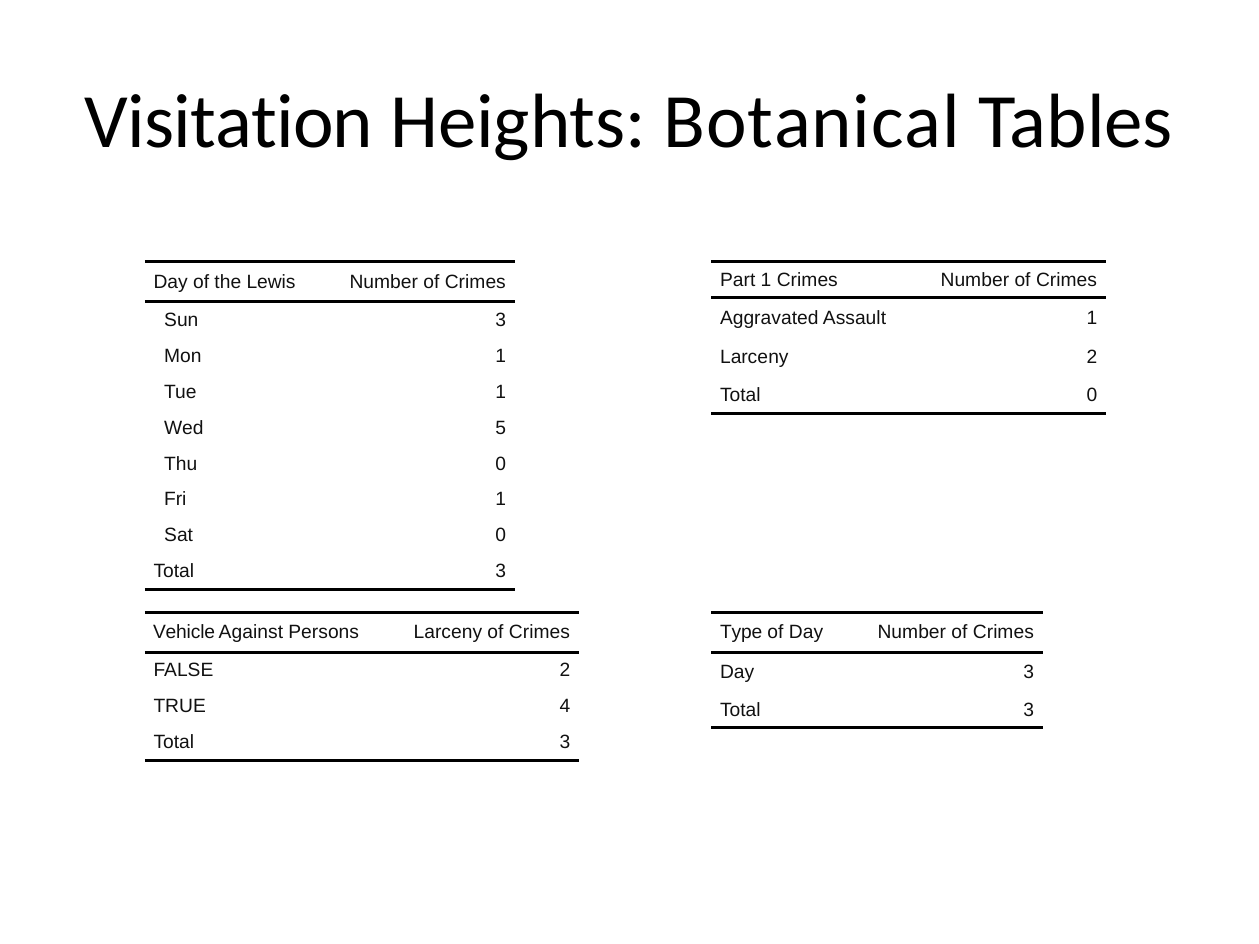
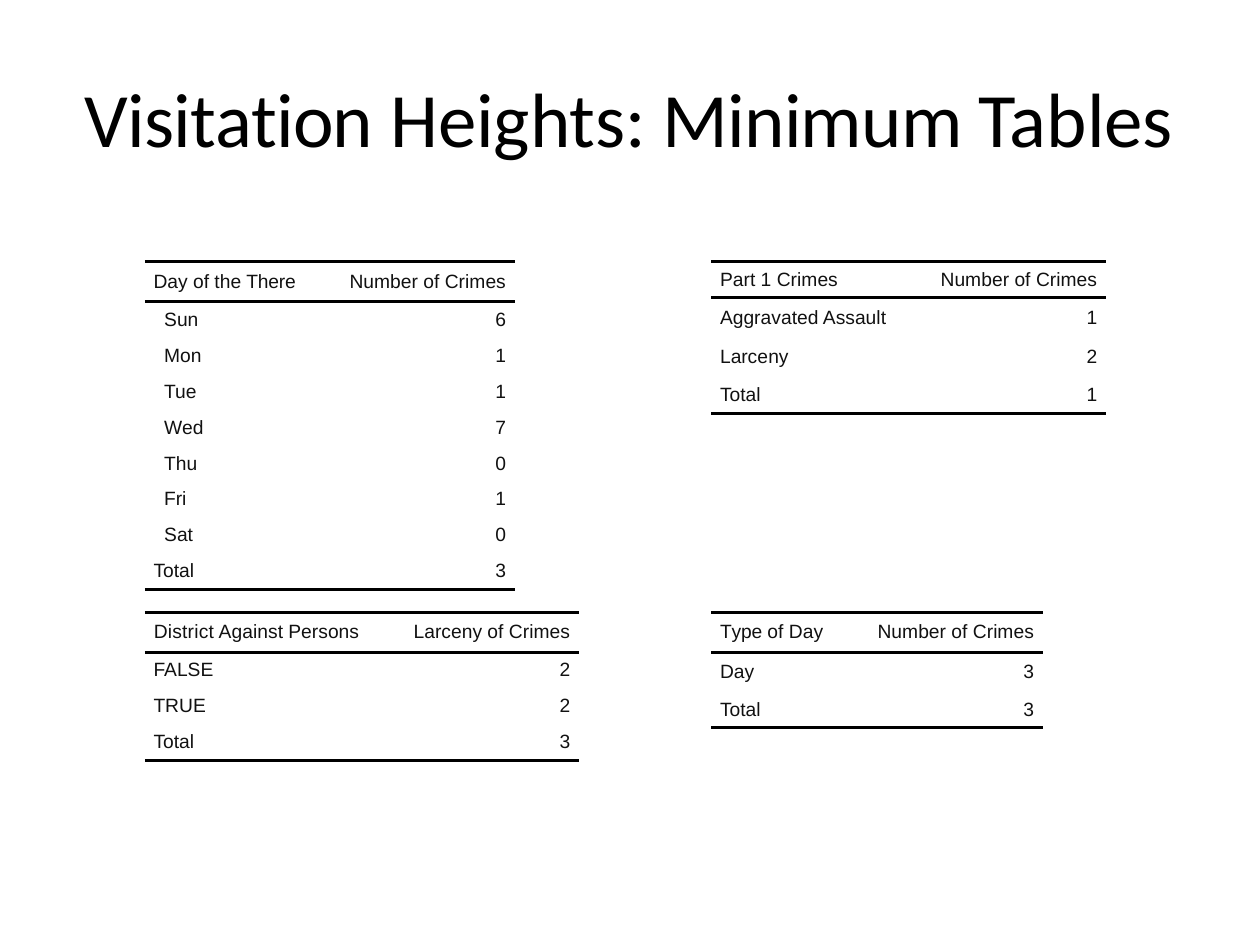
Botanical: Botanical -> Minimum (813, 122)
Lewis: Lewis -> There (271, 282)
Sun 3: 3 -> 6 (501, 320)
Total 0: 0 -> 1 (1092, 396)
5: 5 -> 7 (501, 428)
Vehicle: Vehicle -> District (184, 633)
TRUE 4: 4 -> 2 (565, 707)
